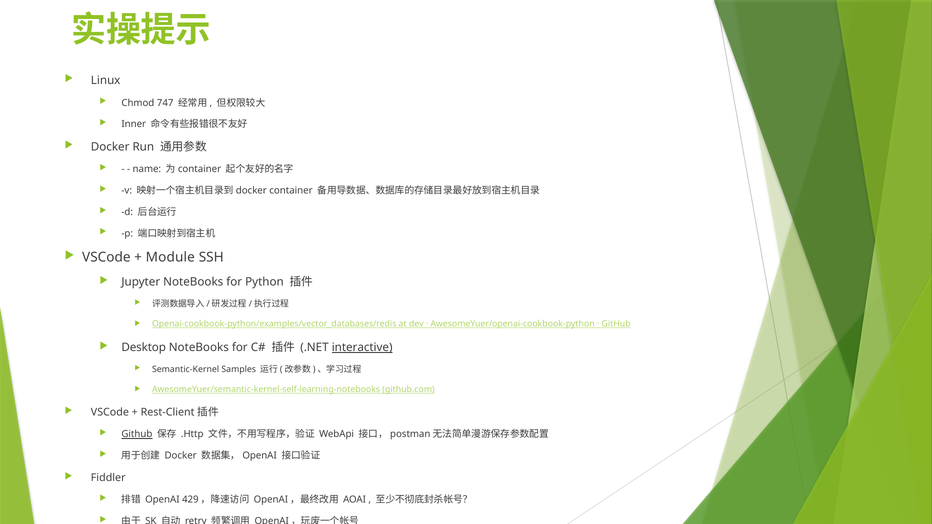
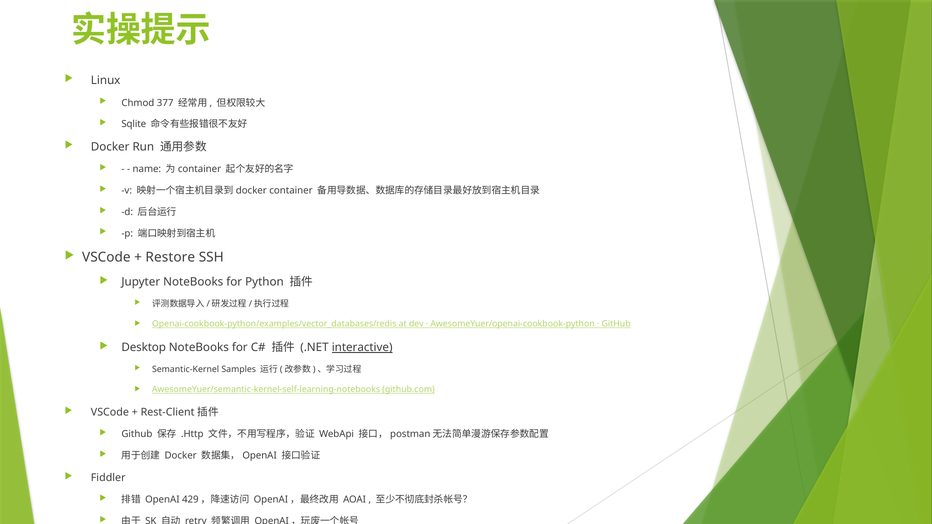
747: 747 -> 377 (165, 103)
Inner: Inner -> Sqlite (134, 124)
Module: Module -> Restore (170, 257)
Github underline: present -> none (137, 434)
